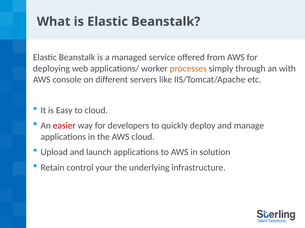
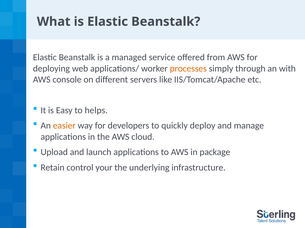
to cloud: cloud -> helps (96, 111)
easier colour: red -> orange (64, 126)
solution: solution -> package (215, 153)
